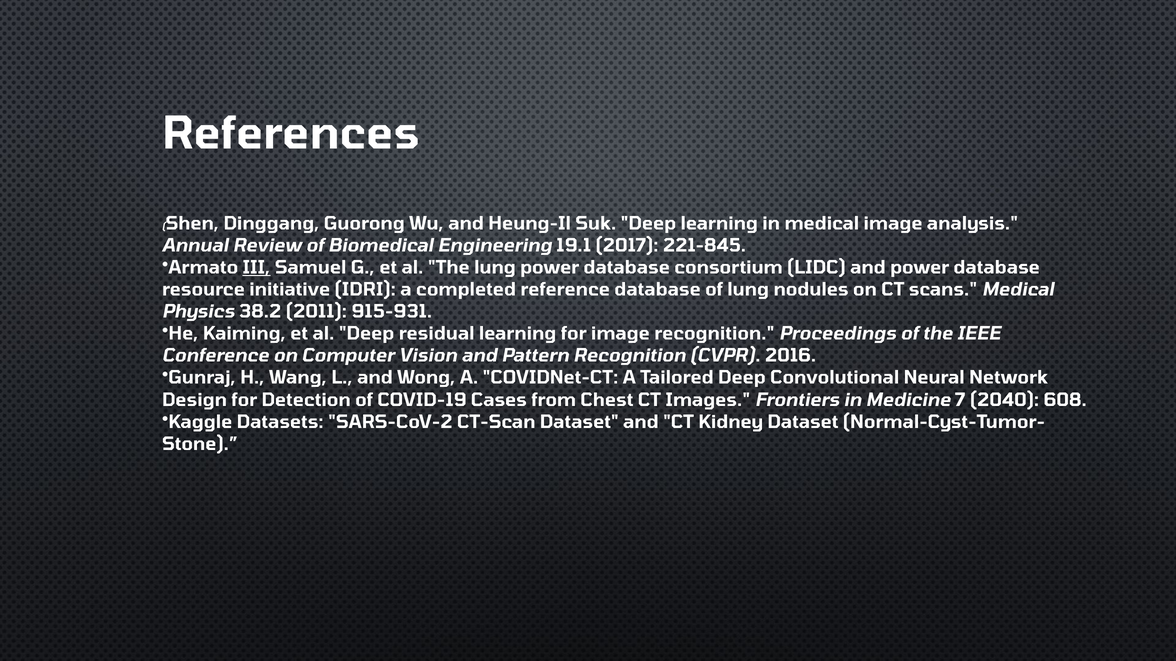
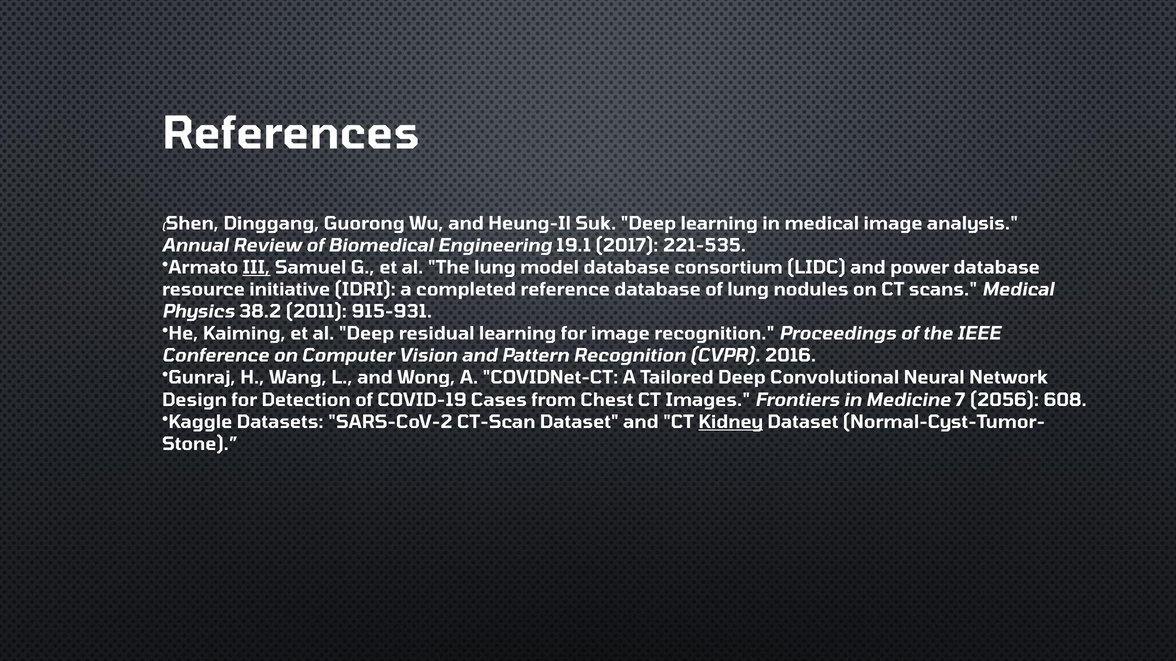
221-845: 221-845 -> 221-535 (705, 246)
lung power: power -> model (550, 268)
2040: 2040 -> 2056 (1005, 400)
Kidney underline: none -> present (731, 422)
